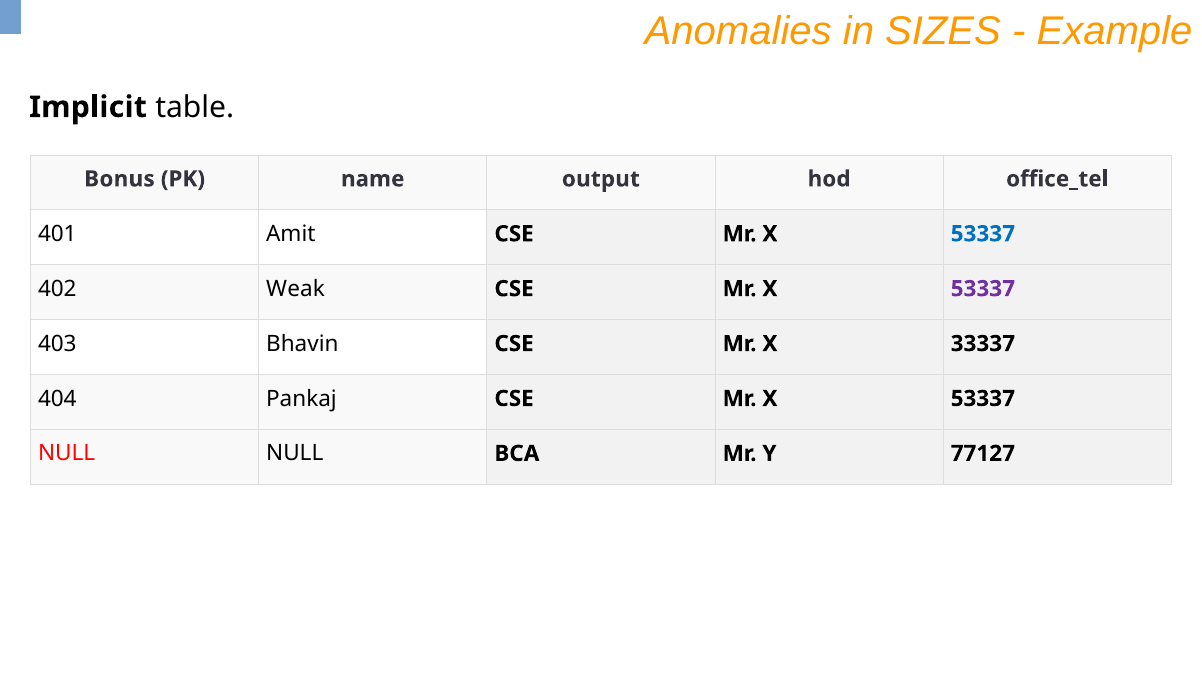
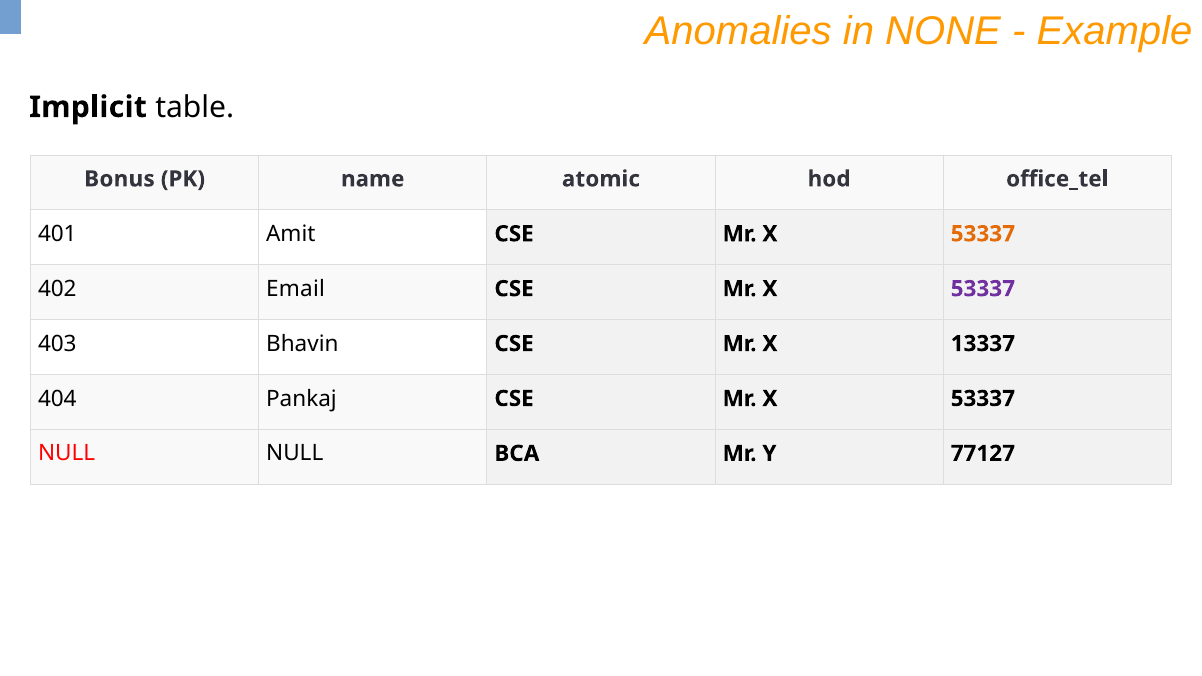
SIZES: SIZES -> NONE (943, 31)
output: output -> atomic (601, 179)
53337 colour: blue -> orange (983, 234)
Weak: Weak -> Email (296, 289)
33337: 33337 -> 13337 (983, 344)
